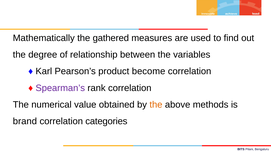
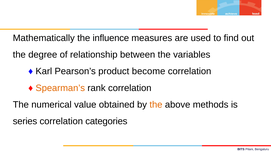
gathered: gathered -> influence (111, 38)
Spearman’s colour: purple -> orange (60, 88)
brand: brand -> series (25, 122)
